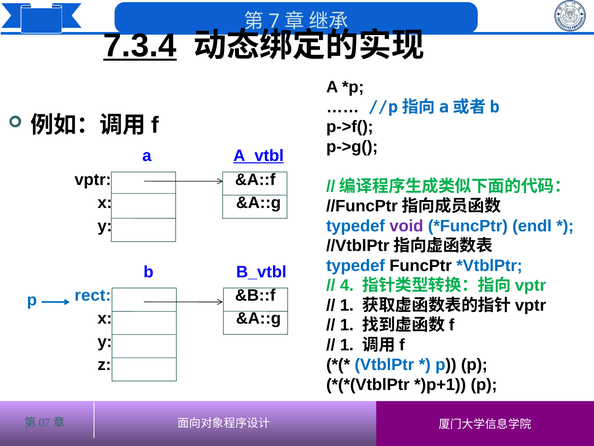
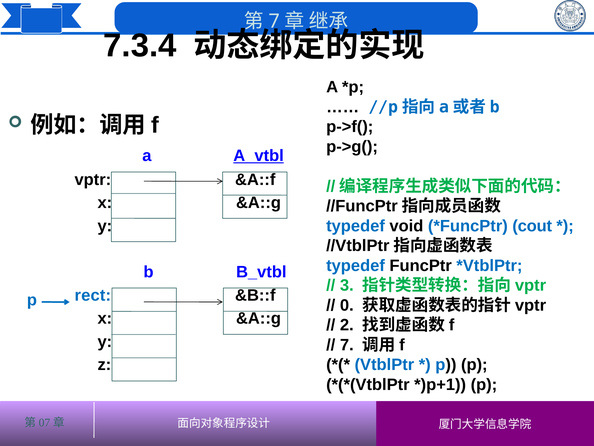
7.3.4 underline: present -> none (140, 45)
void colour: purple -> black (406, 226)
endl: endl -> cout (532, 226)
4: 4 -> 3 (347, 285)
1: 1 -> 0 (347, 305)
1: 1 -> 2 (347, 325)
1: 1 -> 7 (347, 345)
